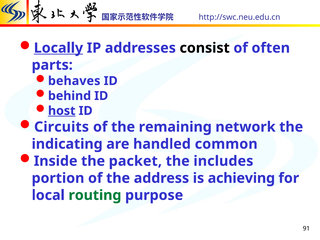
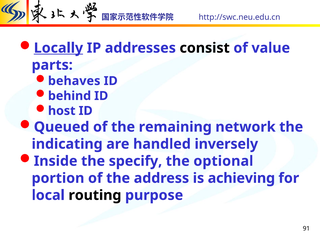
often: often -> value (271, 48)
host underline: present -> none (62, 111)
Circuits: Circuits -> Queued (62, 127)
common: common -> inversely (226, 144)
packet: packet -> specify (135, 161)
includes: includes -> optional (223, 161)
routing colour: green -> black (95, 195)
